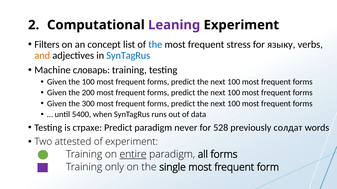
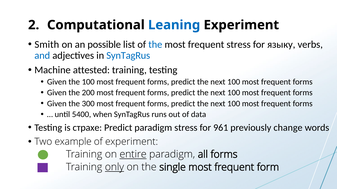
Leaning colour: purple -> blue (174, 25)
Filters: Filters -> Smith (47, 44)
concept: concept -> possible (104, 44)
and colour: orange -> blue (42, 56)
словарь: словарь -> attested (91, 70)
paradigm never: never -> stress (186, 128)
528: 528 -> 961 (221, 128)
солдат: солдат -> change (288, 128)
attested: attested -> example (73, 142)
only underline: none -> present (114, 168)
